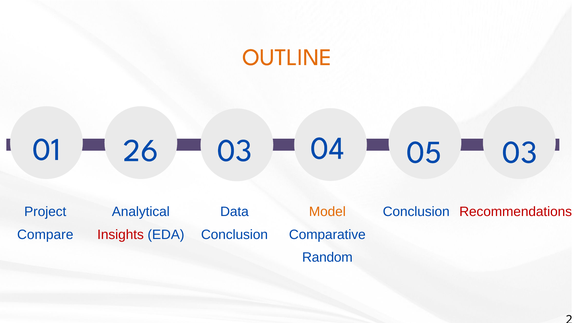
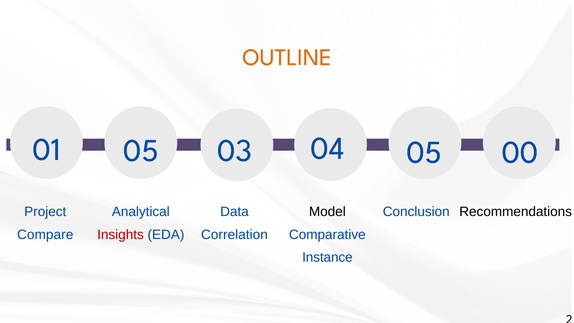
01 26: 26 -> 05 (141, 151)
04 03: 03 -> 00 (520, 152)
Model colour: orange -> black (327, 212)
Recommendations colour: red -> black (516, 212)
Conclusion: Conclusion -> Correlation (234, 235)
Random: Random -> Instance (327, 257)
